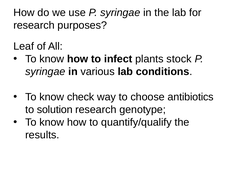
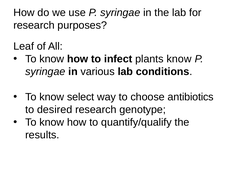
plants stock: stock -> know (179, 59)
check: check -> select (81, 97)
solution: solution -> desired (55, 110)
